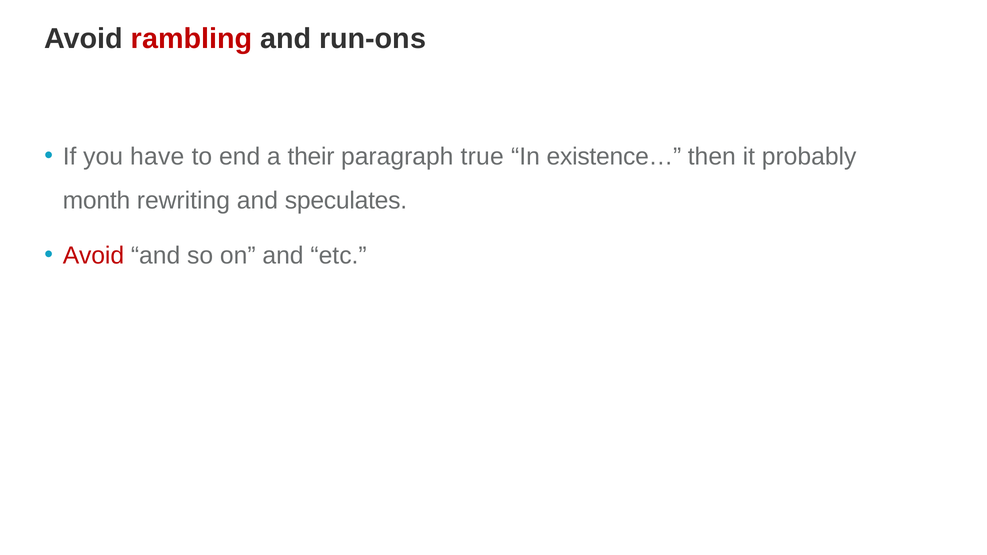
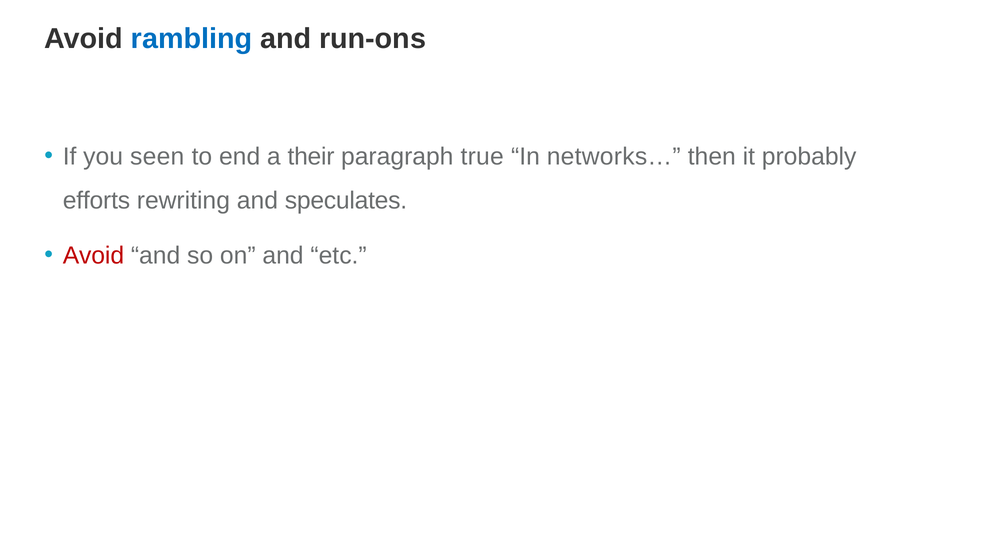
rambling colour: red -> blue (192, 39)
have: have -> seen (157, 156)
existence…: existence… -> networks… (614, 156)
month: month -> efforts (96, 201)
